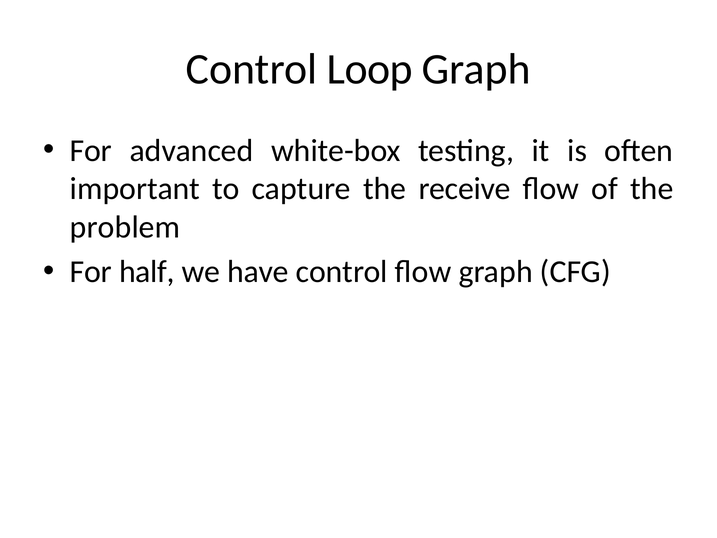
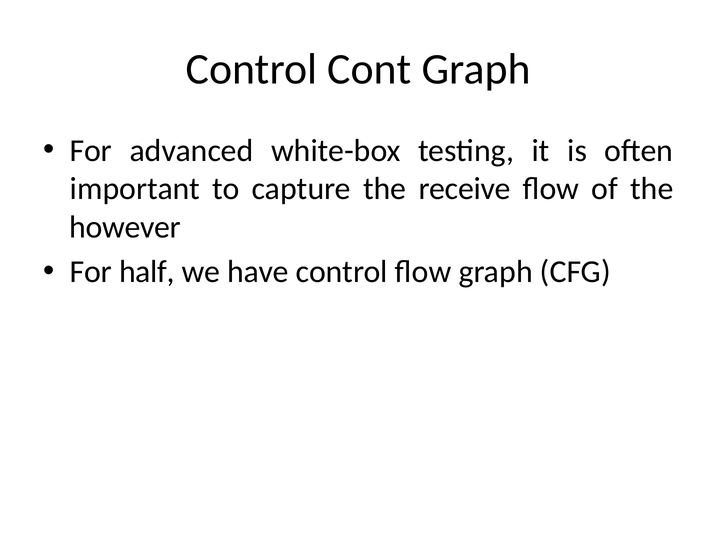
Loop: Loop -> Cont (369, 69)
problem: problem -> however (125, 227)
